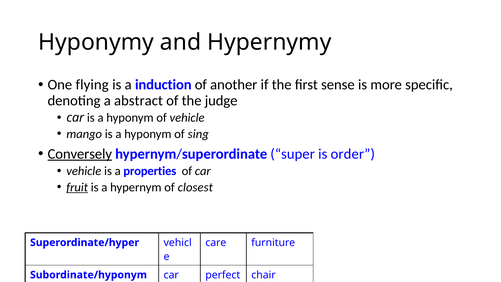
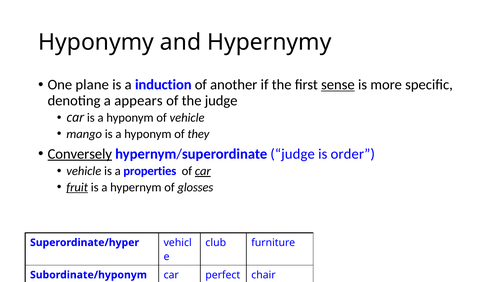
flying: flying -> plane (92, 85)
sense underline: none -> present (338, 85)
abstract: abstract -> appears (138, 100)
sing: sing -> they (198, 134)
hypernym/superordinate super: super -> judge (293, 154)
car underline: none -> present (203, 171)
closest: closest -> glosses (195, 187)
care: care -> club (216, 242)
